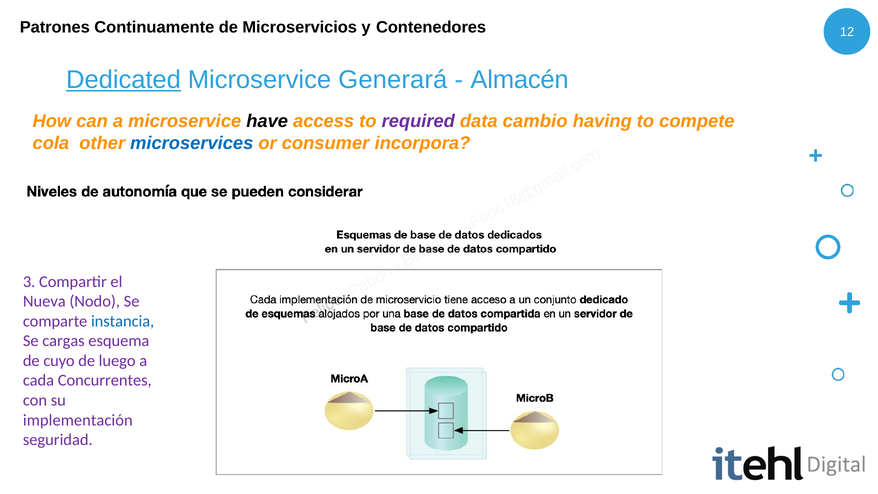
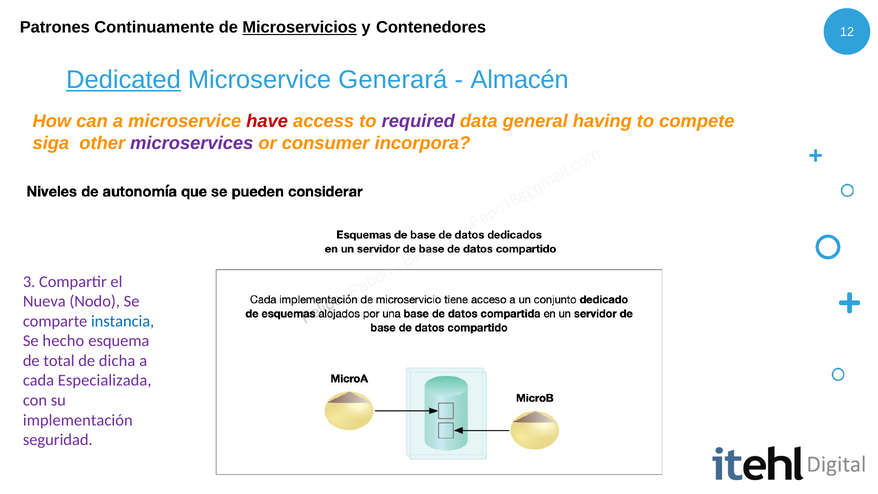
Microservicios underline: none -> present (300, 28)
have colour: black -> red (267, 121)
cambio: cambio -> general (535, 121)
cola: cola -> siga (51, 143)
microservices colour: blue -> purple (192, 143)
cargas: cargas -> hecho (63, 341)
cuyo: cuyo -> total (59, 361)
luego: luego -> dicha (117, 361)
Concurrentes: Concurrentes -> Especializada (105, 380)
